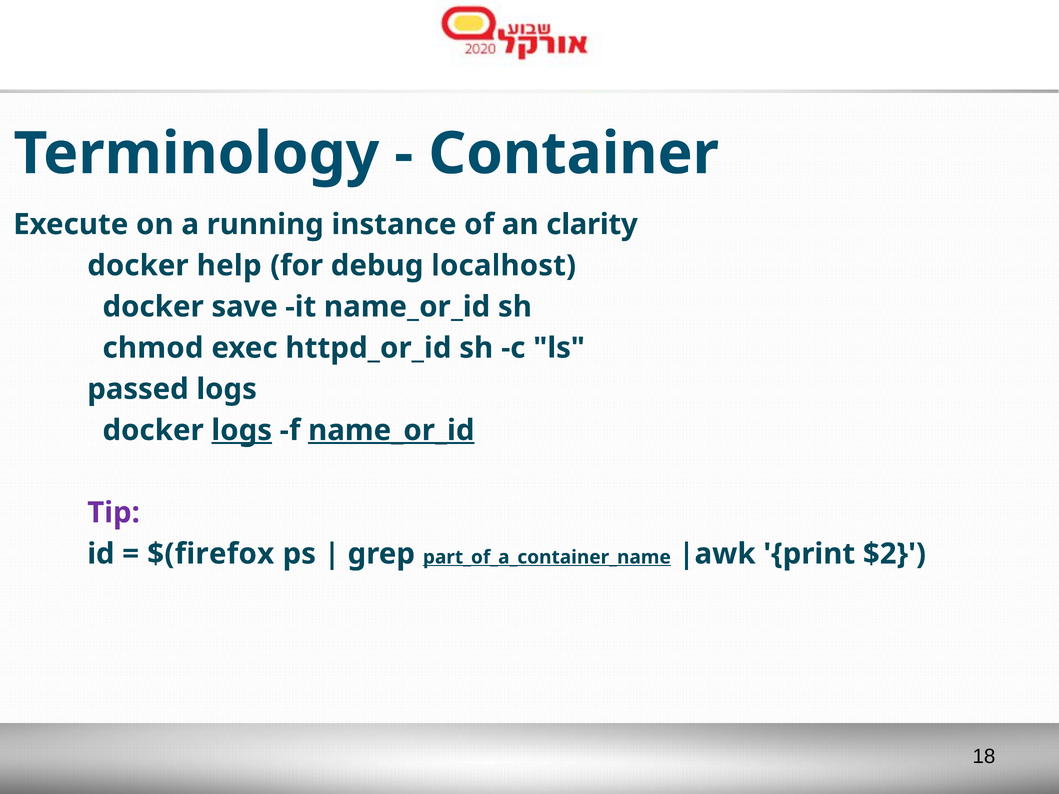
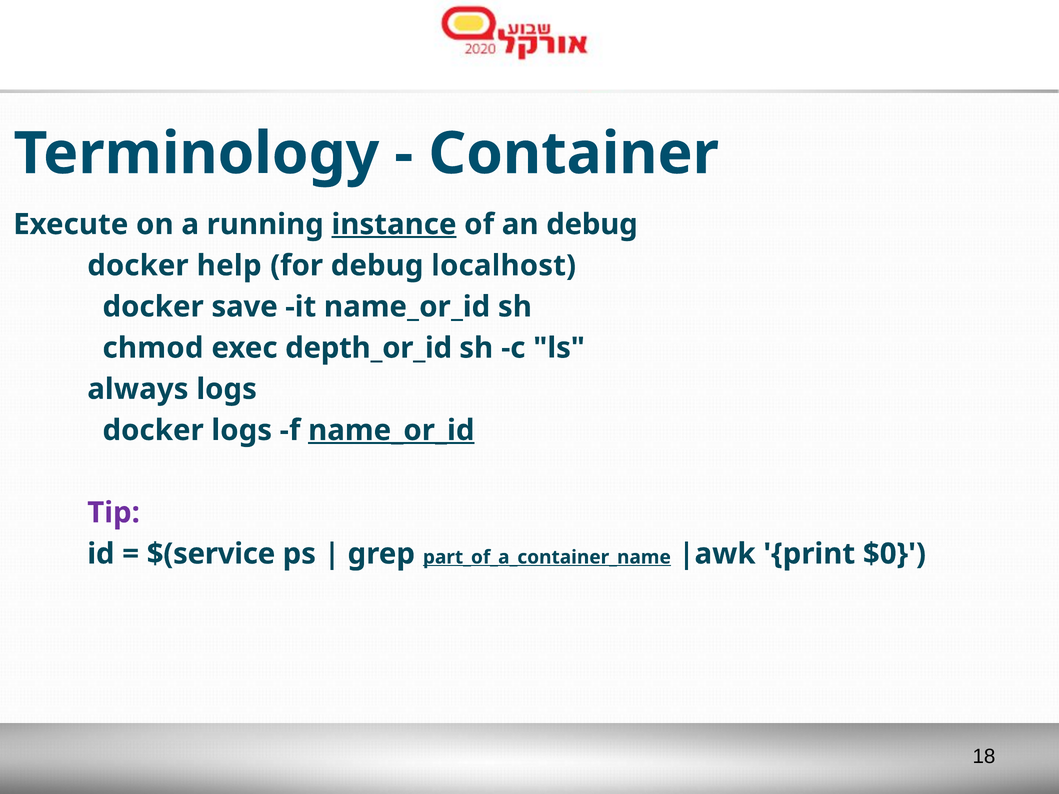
instance underline: none -> present (394, 224)
an clarity: clarity -> debug (592, 224)
httpd_or_id: httpd_or_id -> depth_or_id (369, 348)
passed: passed -> always (138, 389)
logs underline: present -> none (242, 430)
$(firefox: $(firefox -> $(service (211, 554)
$2: $2 -> $0 (894, 554)
